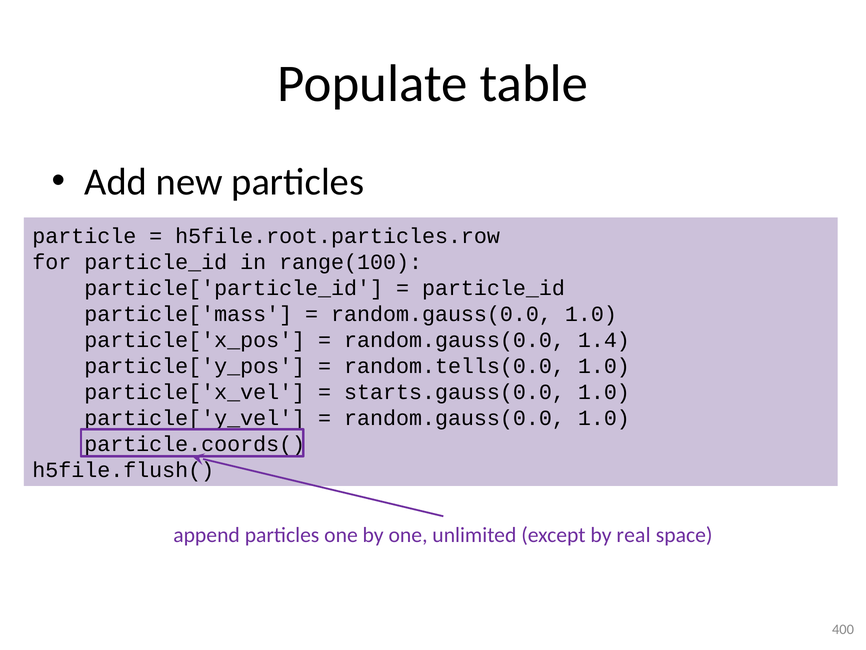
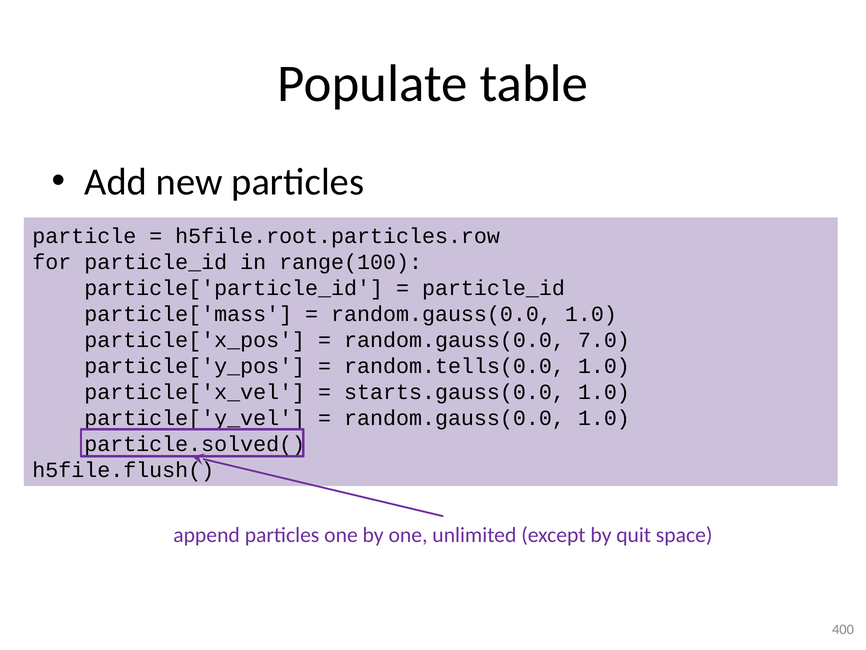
1.4: 1.4 -> 7.0 (604, 340)
particle.coords(: particle.coords( -> particle.solved( (195, 444)
real: real -> quit (634, 535)
